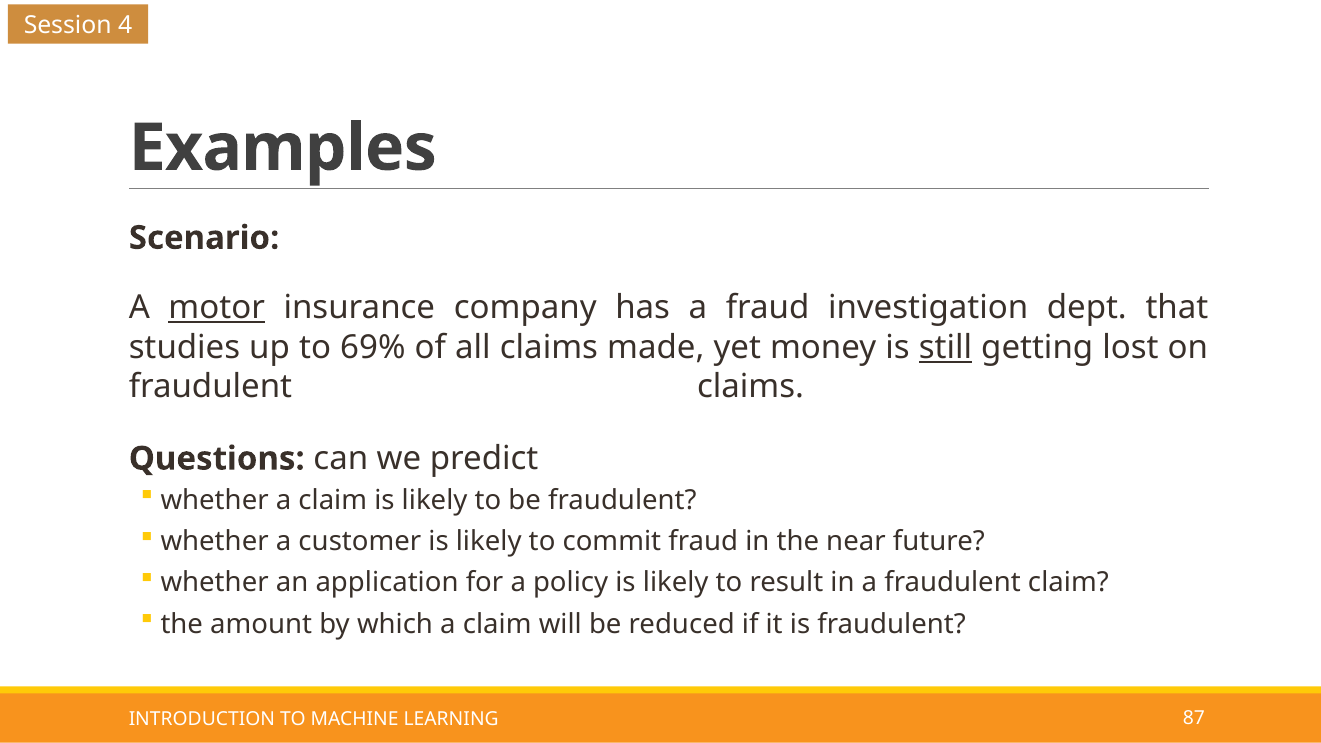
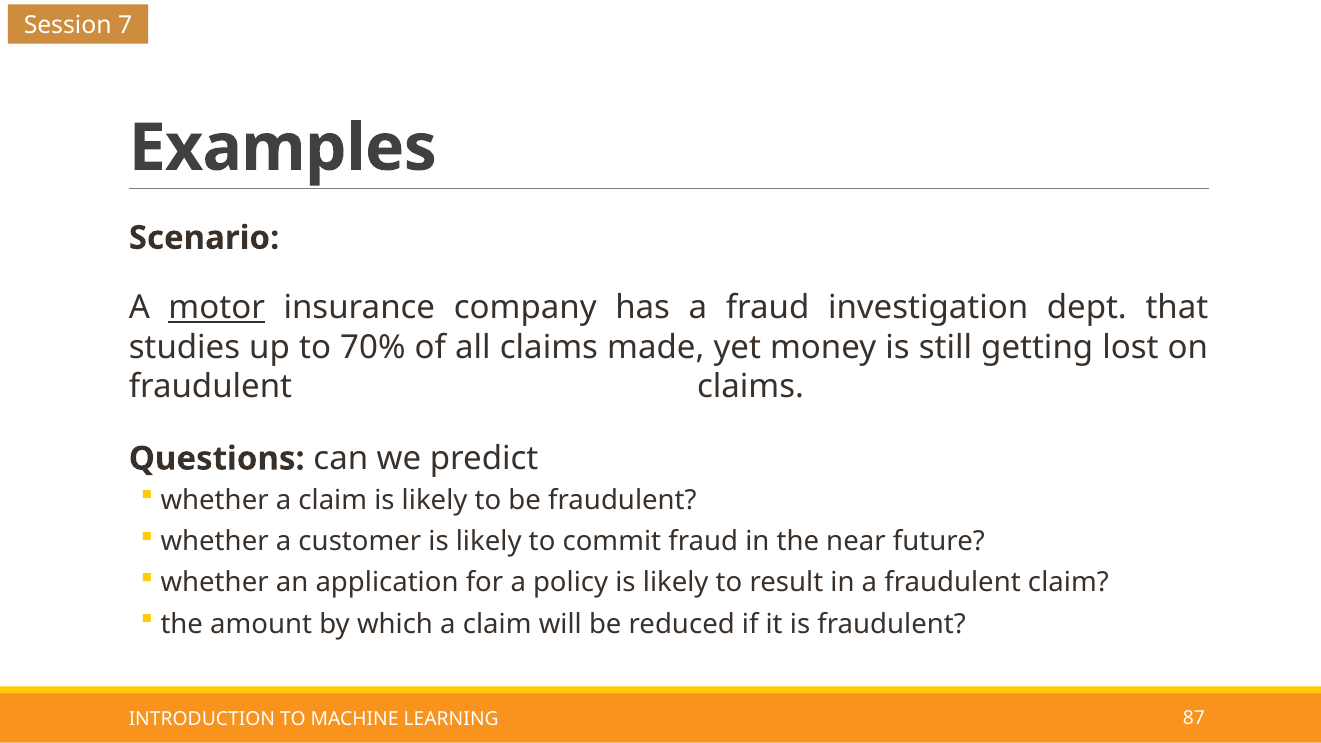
4: 4 -> 7 (125, 26)
69%: 69% -> 70% (373, 347)
still underline: present -> none (945, 347)
